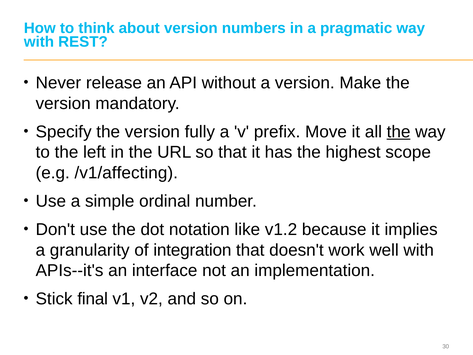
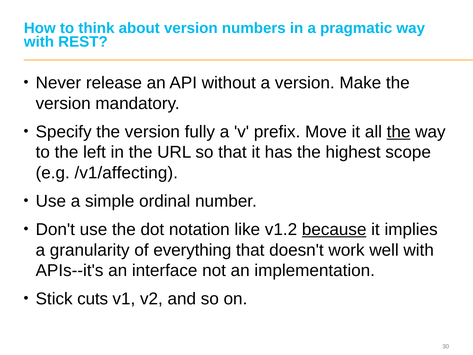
because underline: none -> present (334, 229)
integration: integration -> everything (192, 250)
final: final -> cuts (93, 299)
